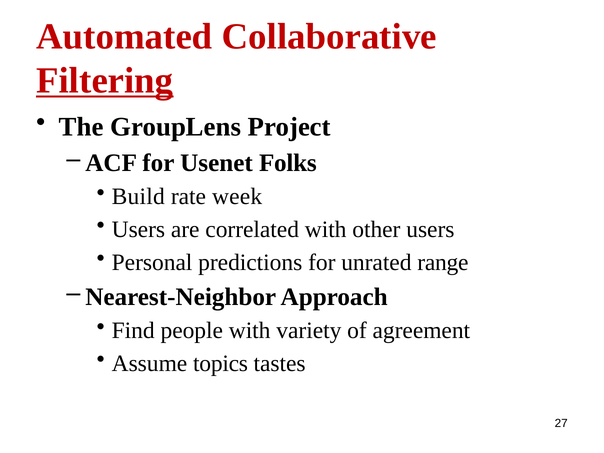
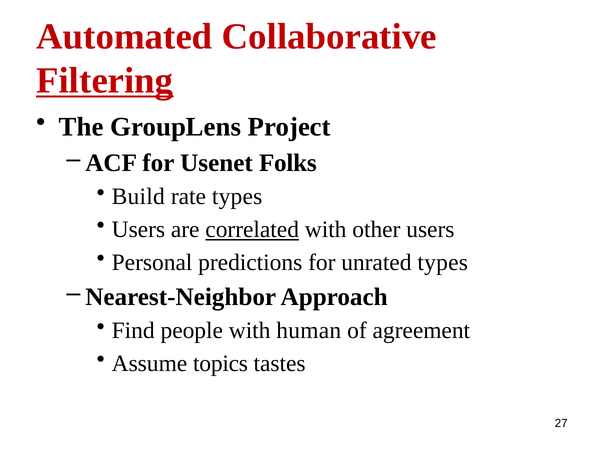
rate week: week -> types (237, 197)
correlated underline: none -> present (252, 230)
unrated range: range -> types (443, 262)
variety: variety -> human (309, 331)
